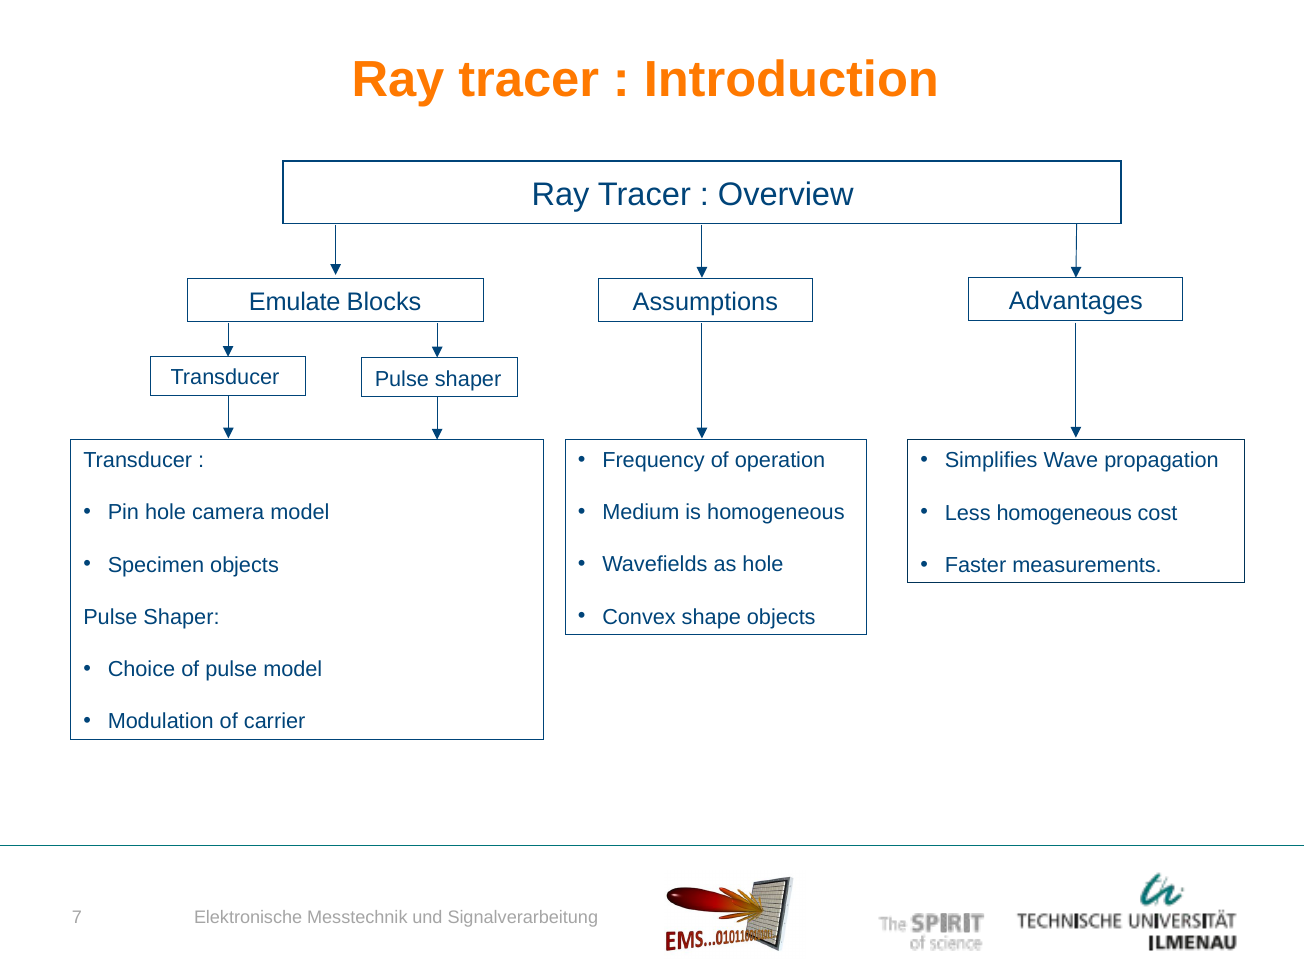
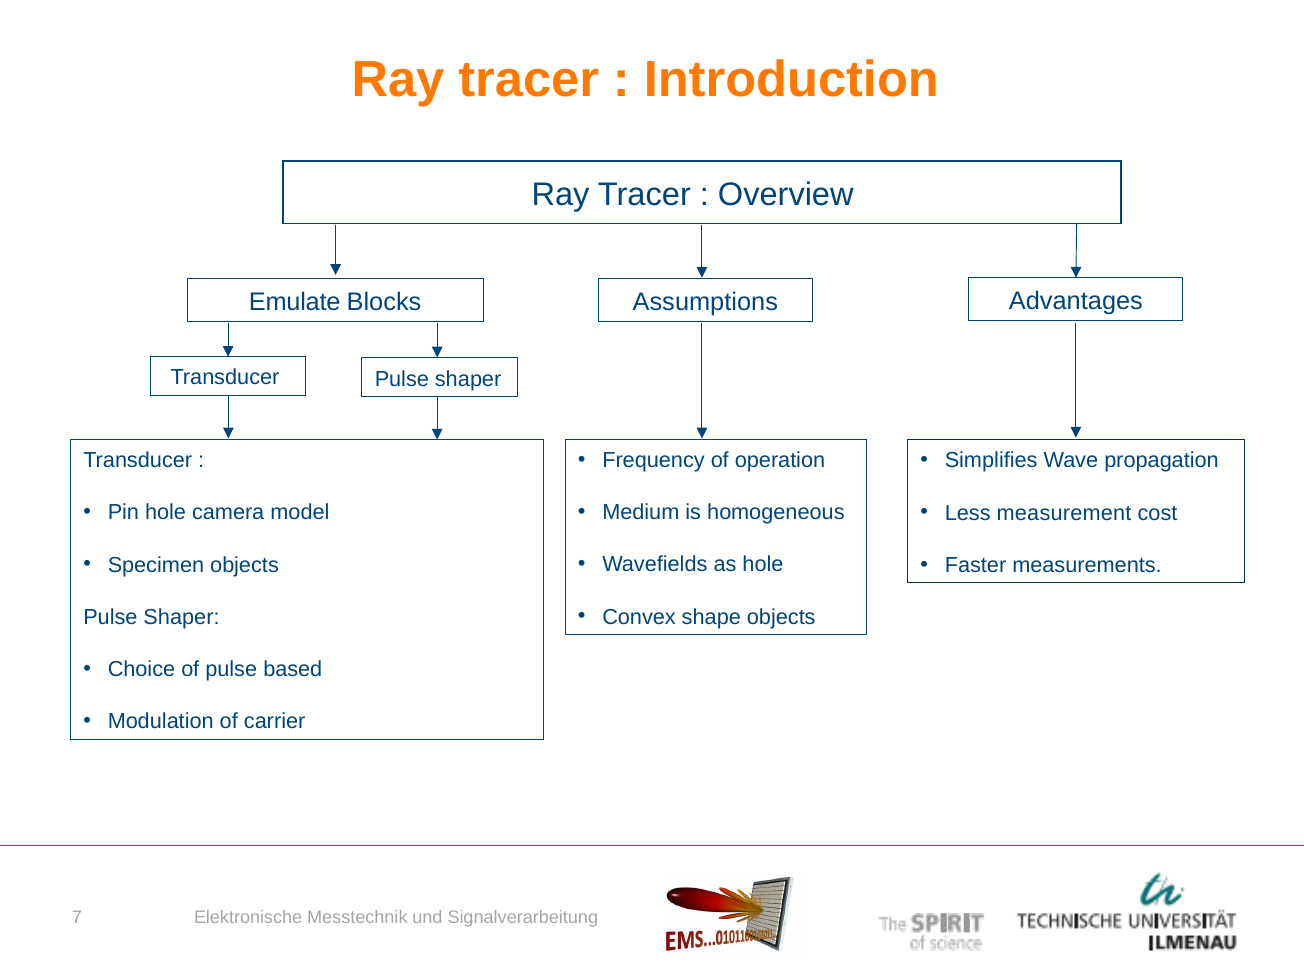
Less homogeneous: homogeneous -> measurement (1064, 513)
pulse model: model -> based (293, 669)
